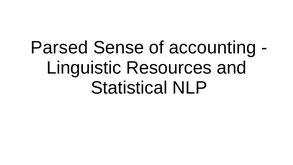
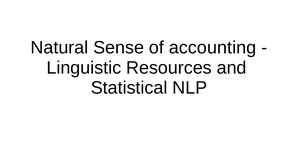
Parsed: Parsed -> Natural (59, 48)
